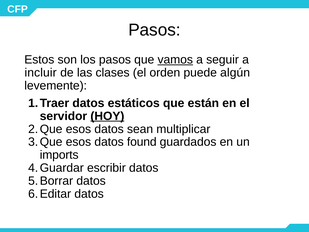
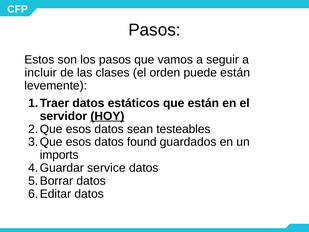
vamos underline: present -> none (175, 60)
puede algún: algún -> están (235, 73)
multiplicar: multiplicar -> testeables (183, 129)
escribir: escribir -> service (106, 168)
